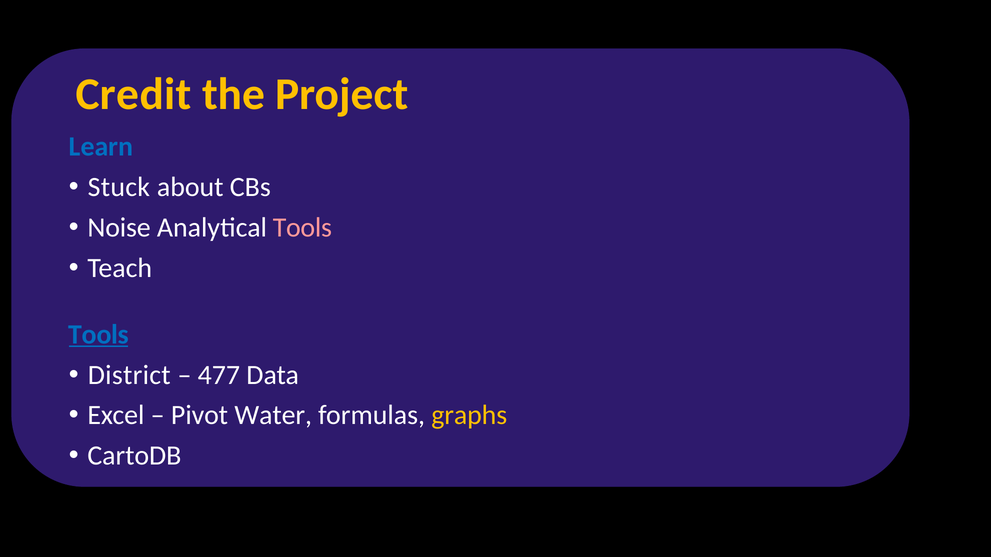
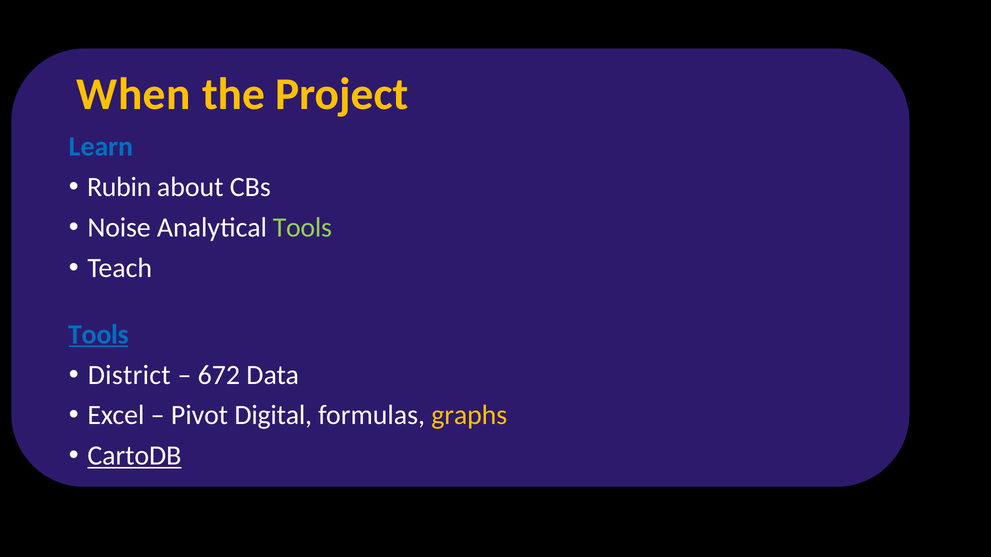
Credit: Credit -> When (133, 94)
Stuck: Stuck -> Rubin (119, 187)
Tools colour: pink -> light green (302, 228)
477: 477 -> 672 (219, 375)
Water: Water -> Digital (273, 416)
CartoDB underline: none -> present (134, 456)
